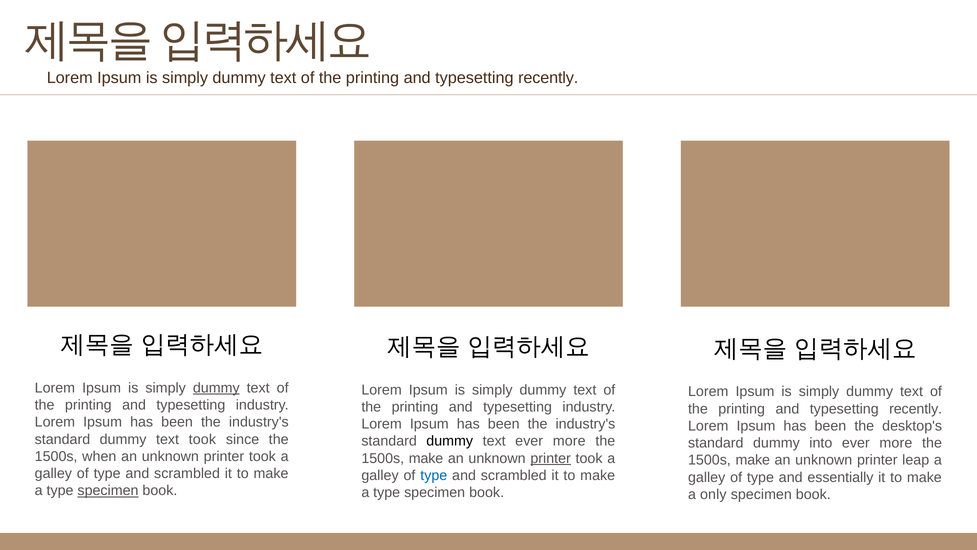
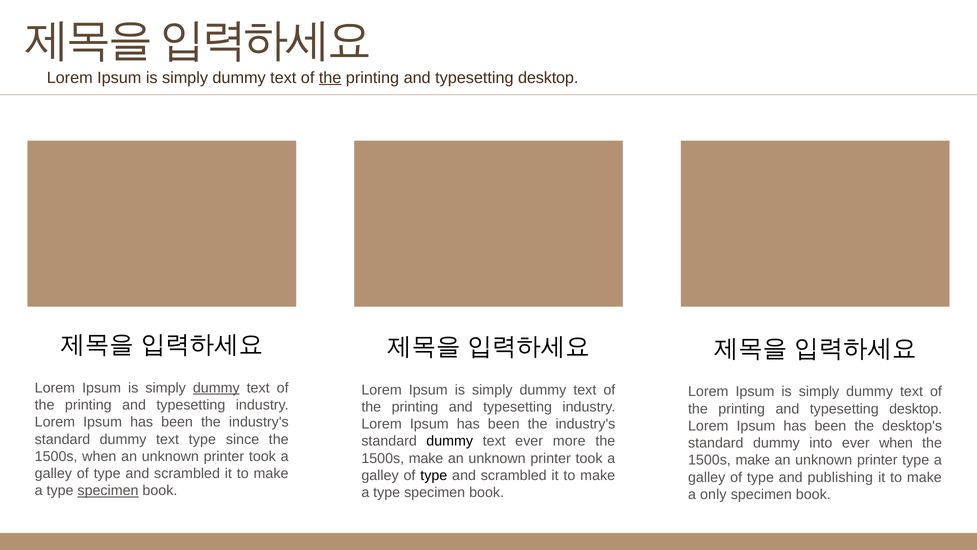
the underline: none -> present (330, 78)
recently: recently -> desktop (548, 78)
recently: recently -> desktop (916, 409)
text took: took -> type (202, 439)
more: more -> when (896, 443)
printer underline: present -> none (551, 458)
printer leap: leap -> type (916, 460)
type colour: blue -> black (434, 475)
essentially: essentially -> publishing (840, 477)
